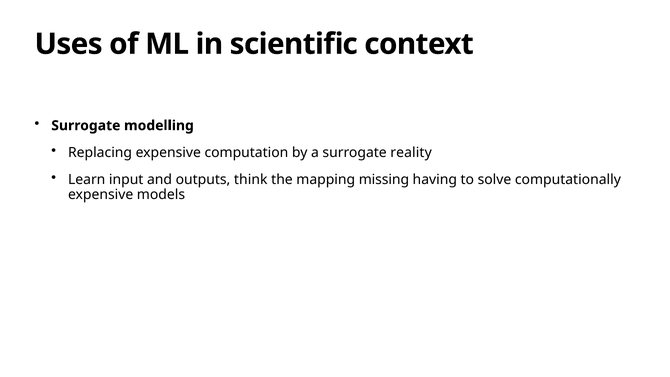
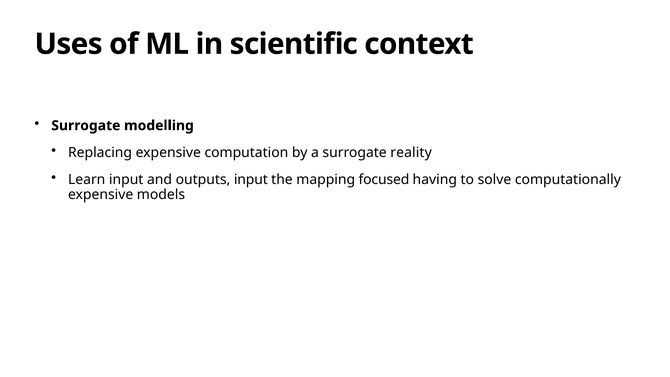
outputs think: think -> input (251, 179)
missing: missing -> focused (384, 179)
